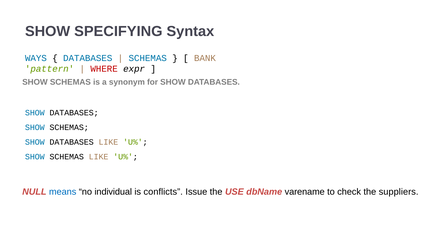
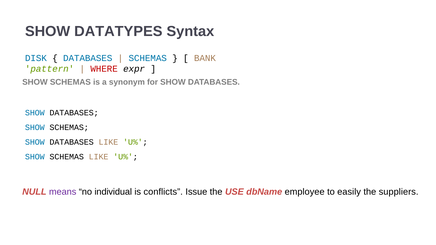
SPECIFYING: SPECIFYING -> DATATYPES (118, 32)
WAYS: WAYS -> DISK (36, 58)
means colour: blue -> purple (63, 192)
varename: varename -> employee (305, 192)
check: check -> easily (349, 192)
